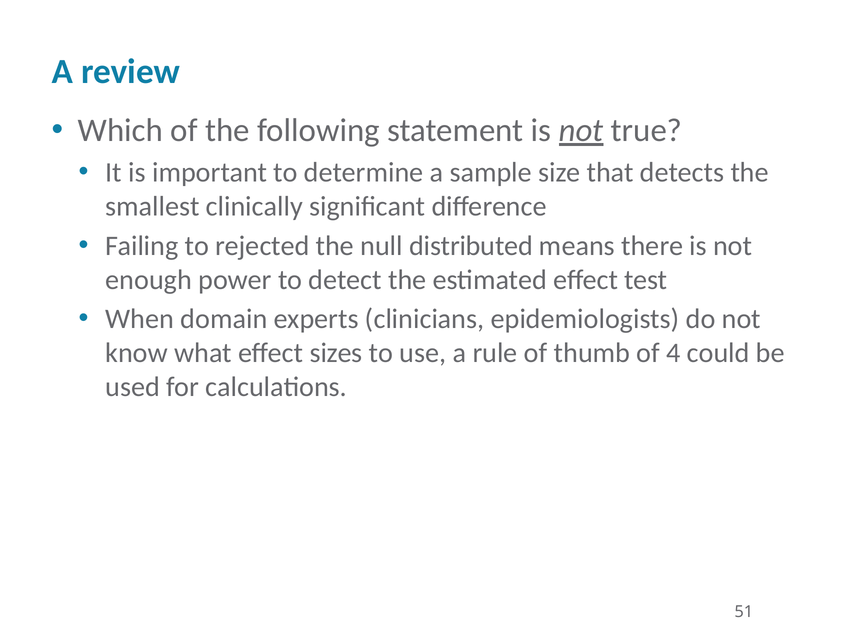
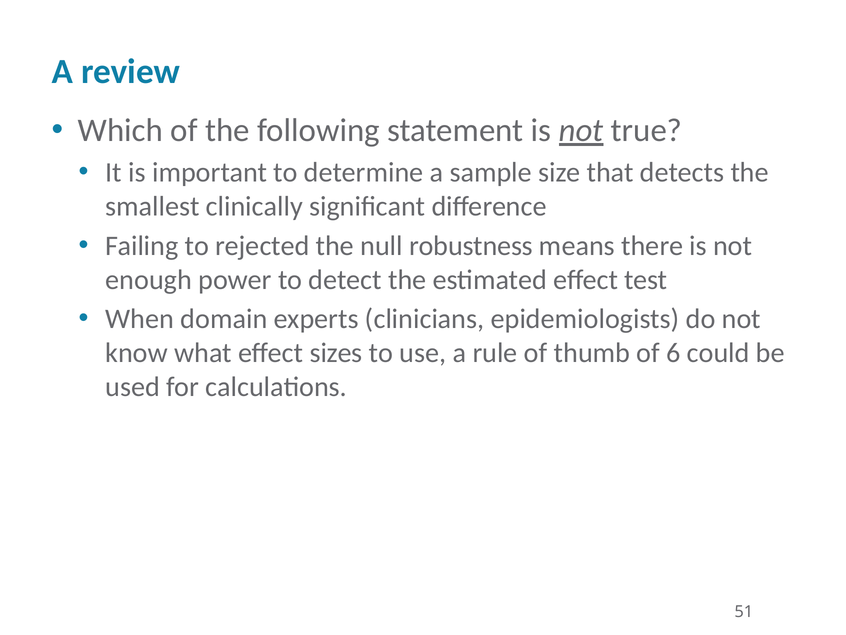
distributed: distributed -> robustness (471, 246)
4: 4 -> 6 (673, 353)
